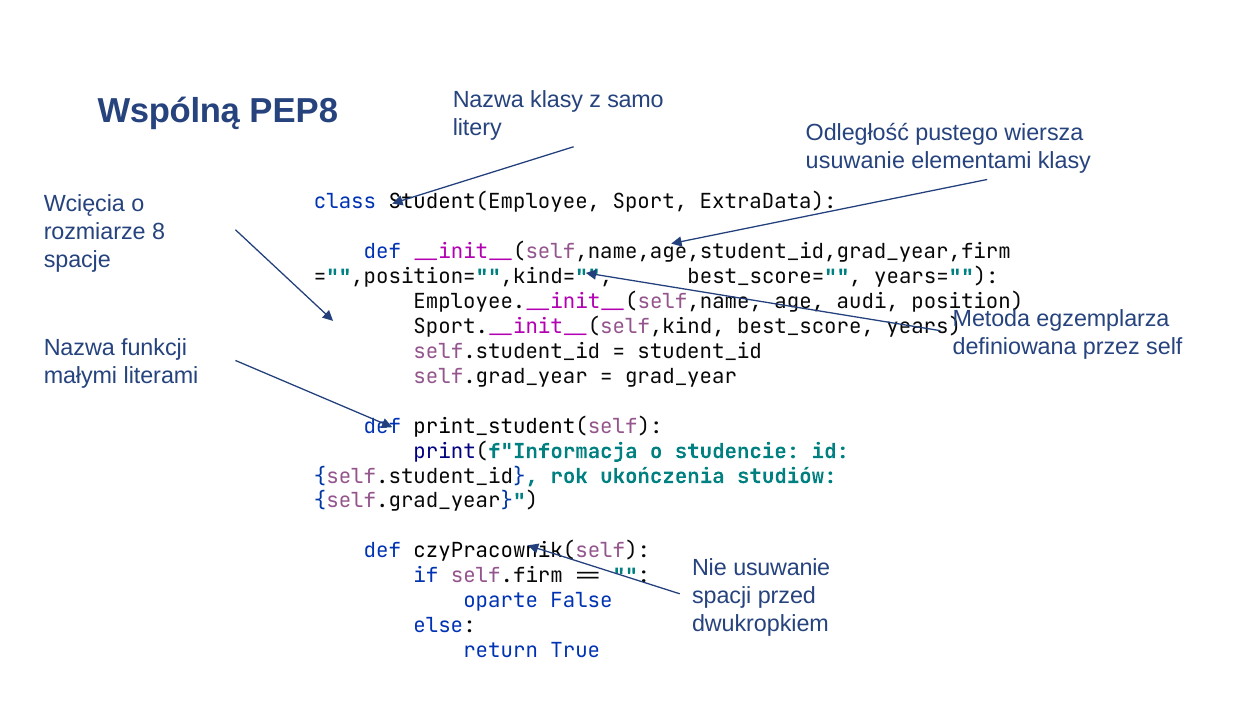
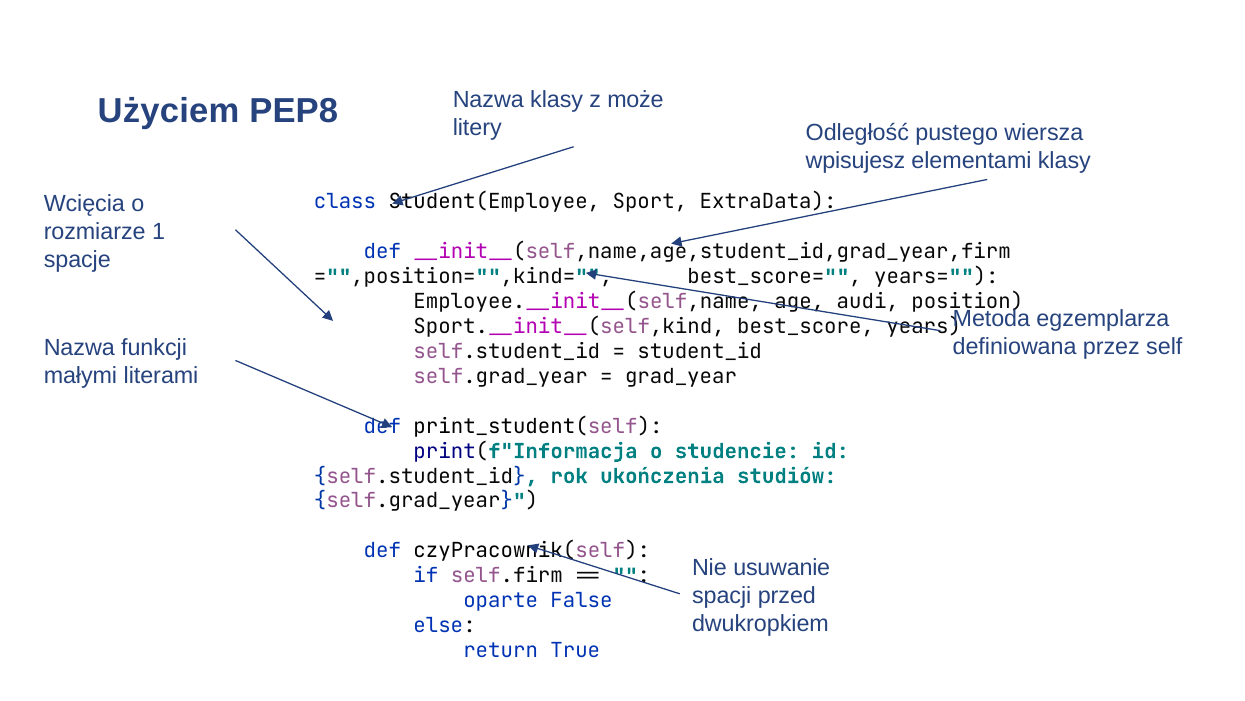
samo: samo -> może (635, 100)
Wspólną: Wspólną -> Użyciem (168, 111)
usuwanie: usuwanie -> wpisujesz (856, 161)
8: 8 -> 1 (159, 231)
